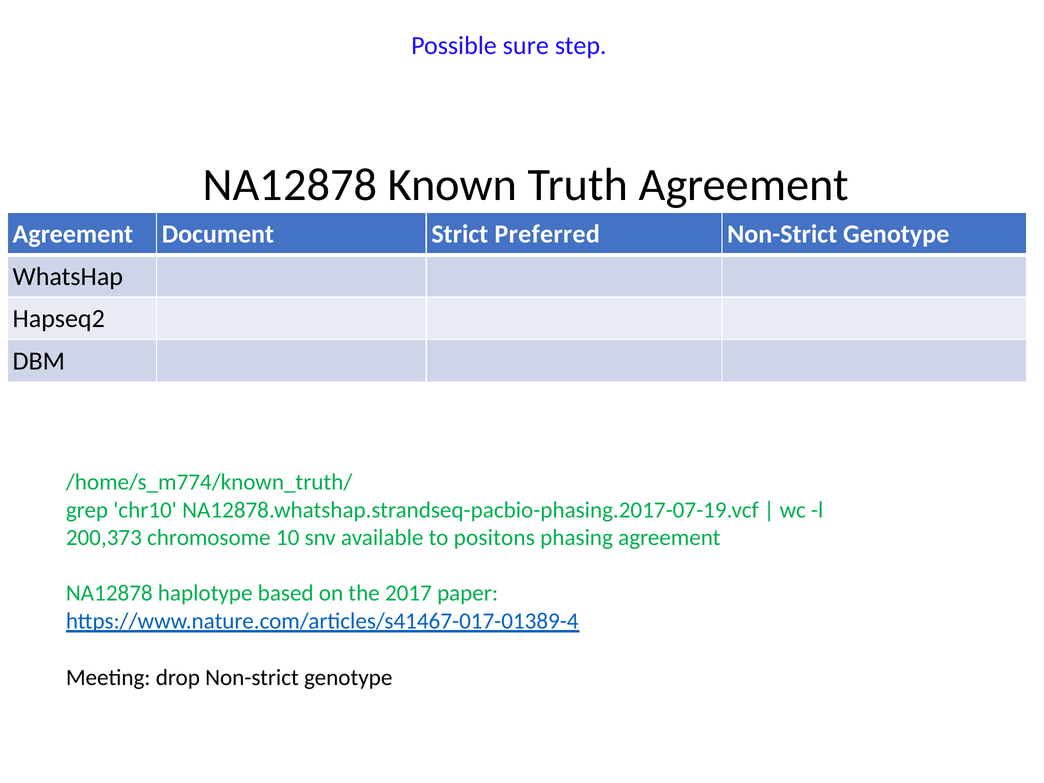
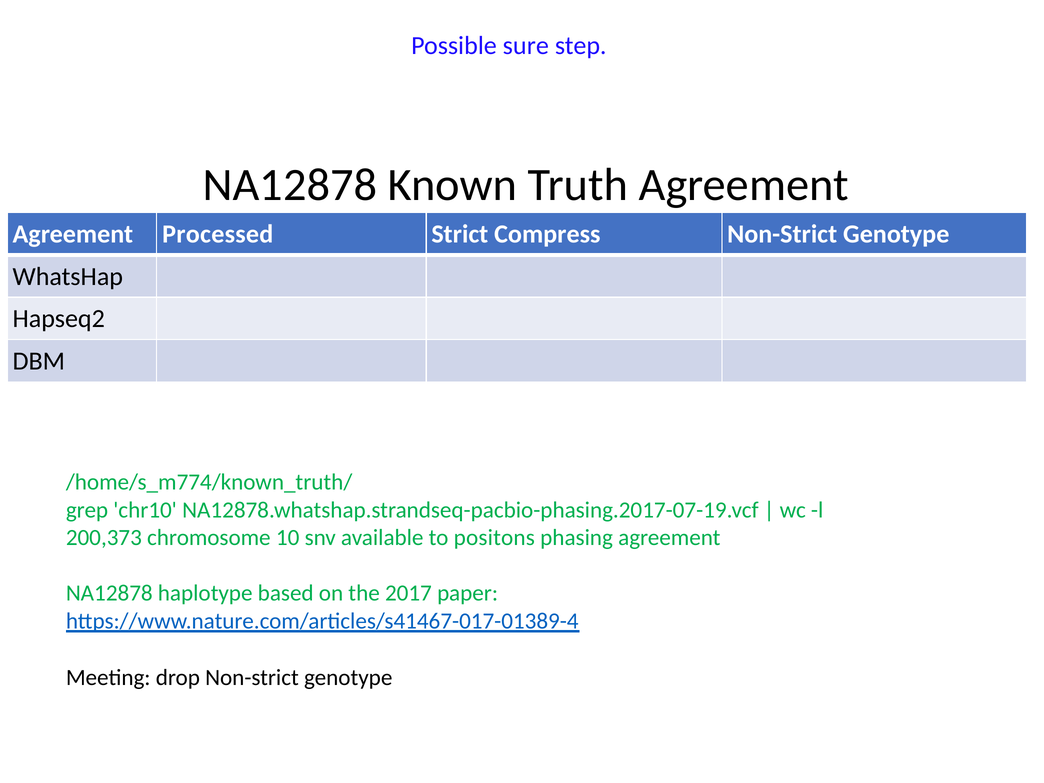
Document: Document -> Processed (218, 234)
Preferred: Preferred -> Compress (547, 234)
